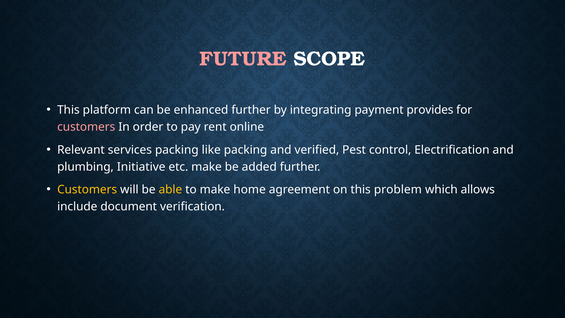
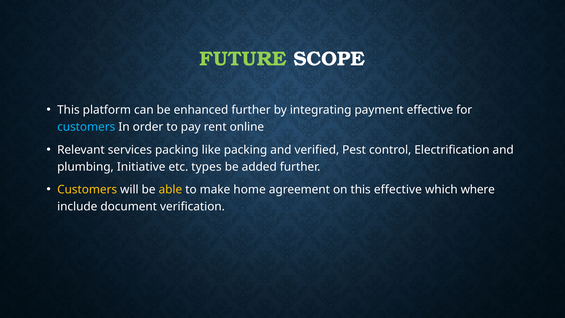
FUTURE colour: pink -> light green (243, 59)
payment provides: provides -> effective (430, 110)
customers colour: pink -> light blue (86, 127)
etc make: make -> types (206, 167)
this problem: problem -> effective (398, 190)
allows: allows -> where (478, 190)
